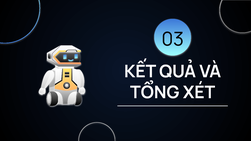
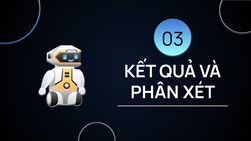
TỔNG: TỔNG -> PHÂN (155, 93)
